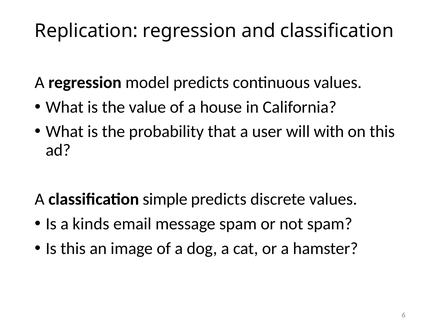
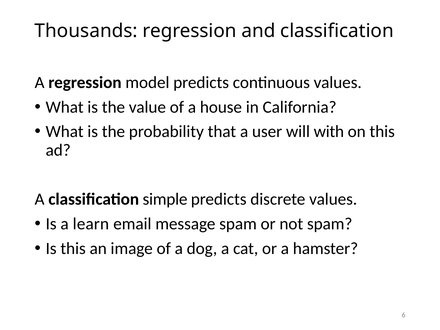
Replication: Replication -> Thousands (86, 31)
kinds: kinds -> learn (91, 224)
